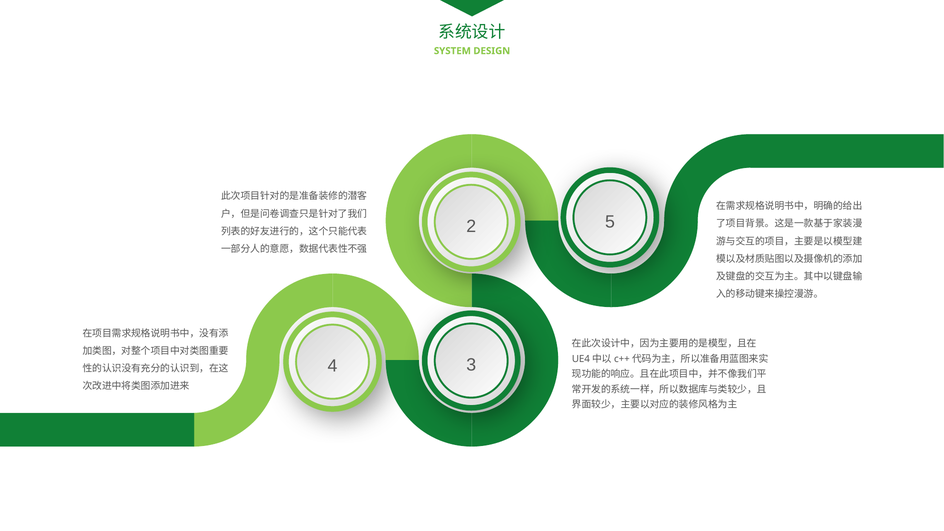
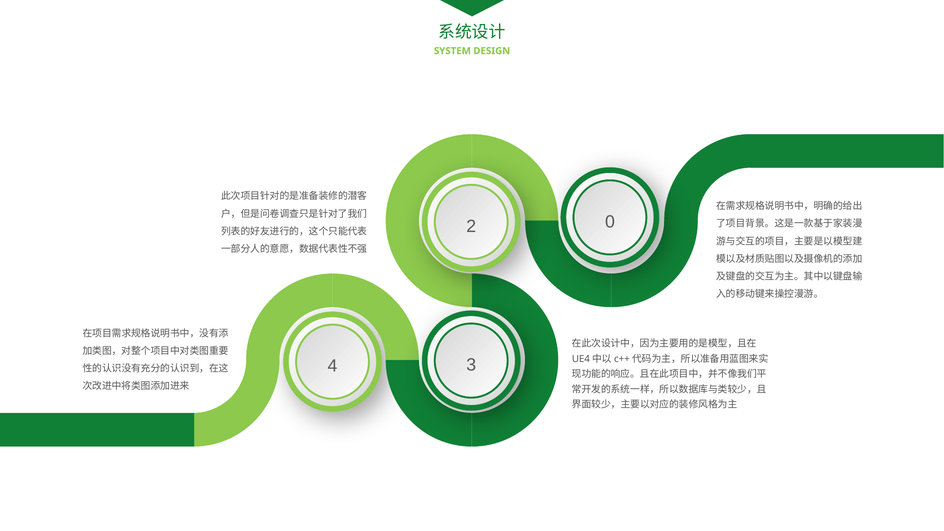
5: 5 -> 0 (610, 222)
